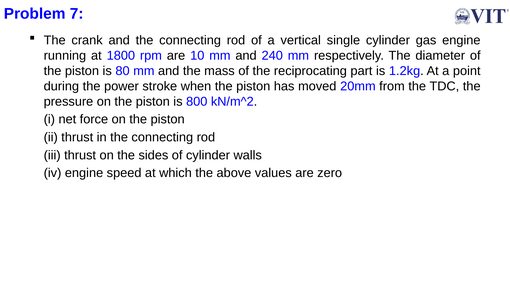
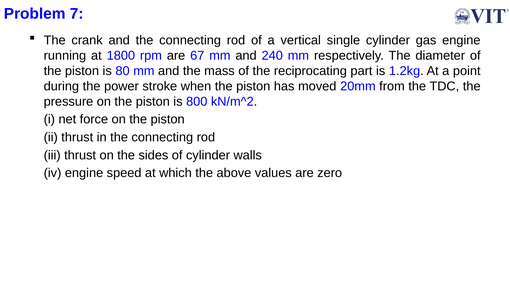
10: 10 -> 67 (197, 56)
